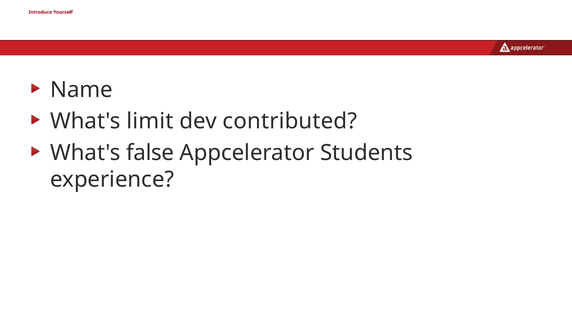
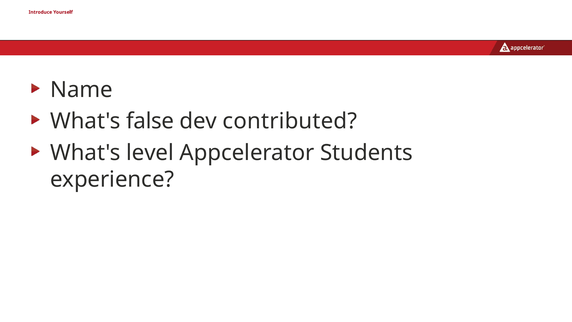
limit: limit -> false (150, 121)
false: false -> level (150, 153)
